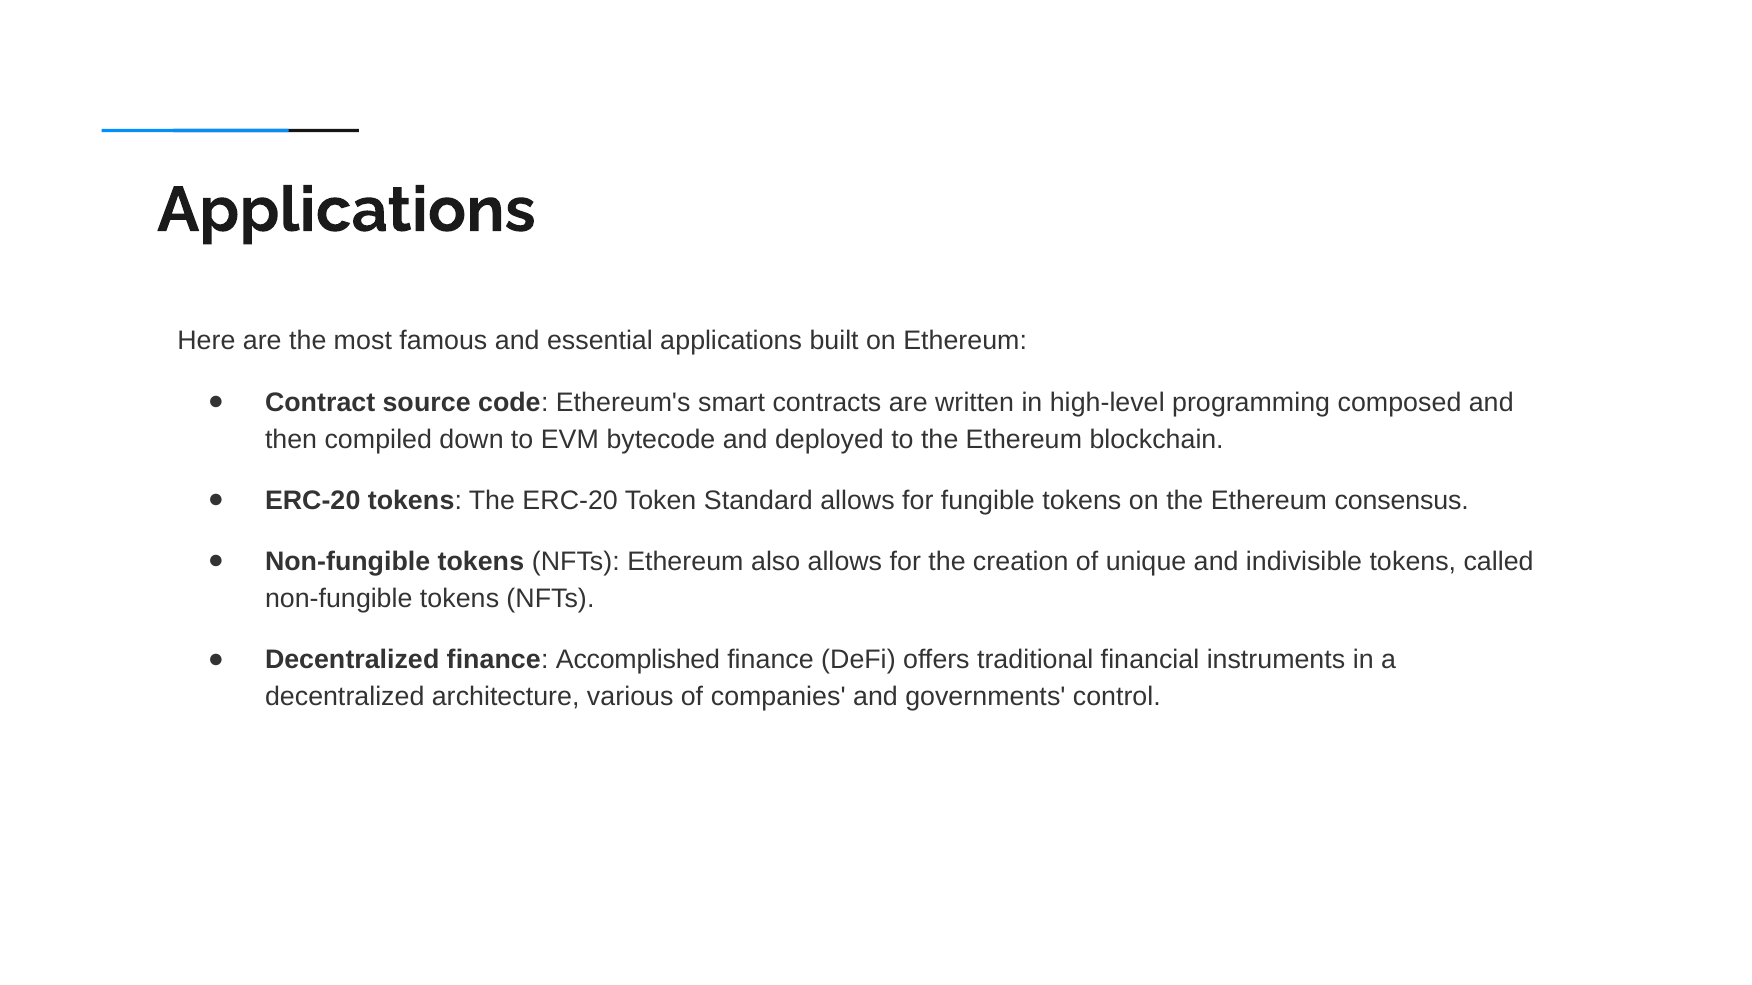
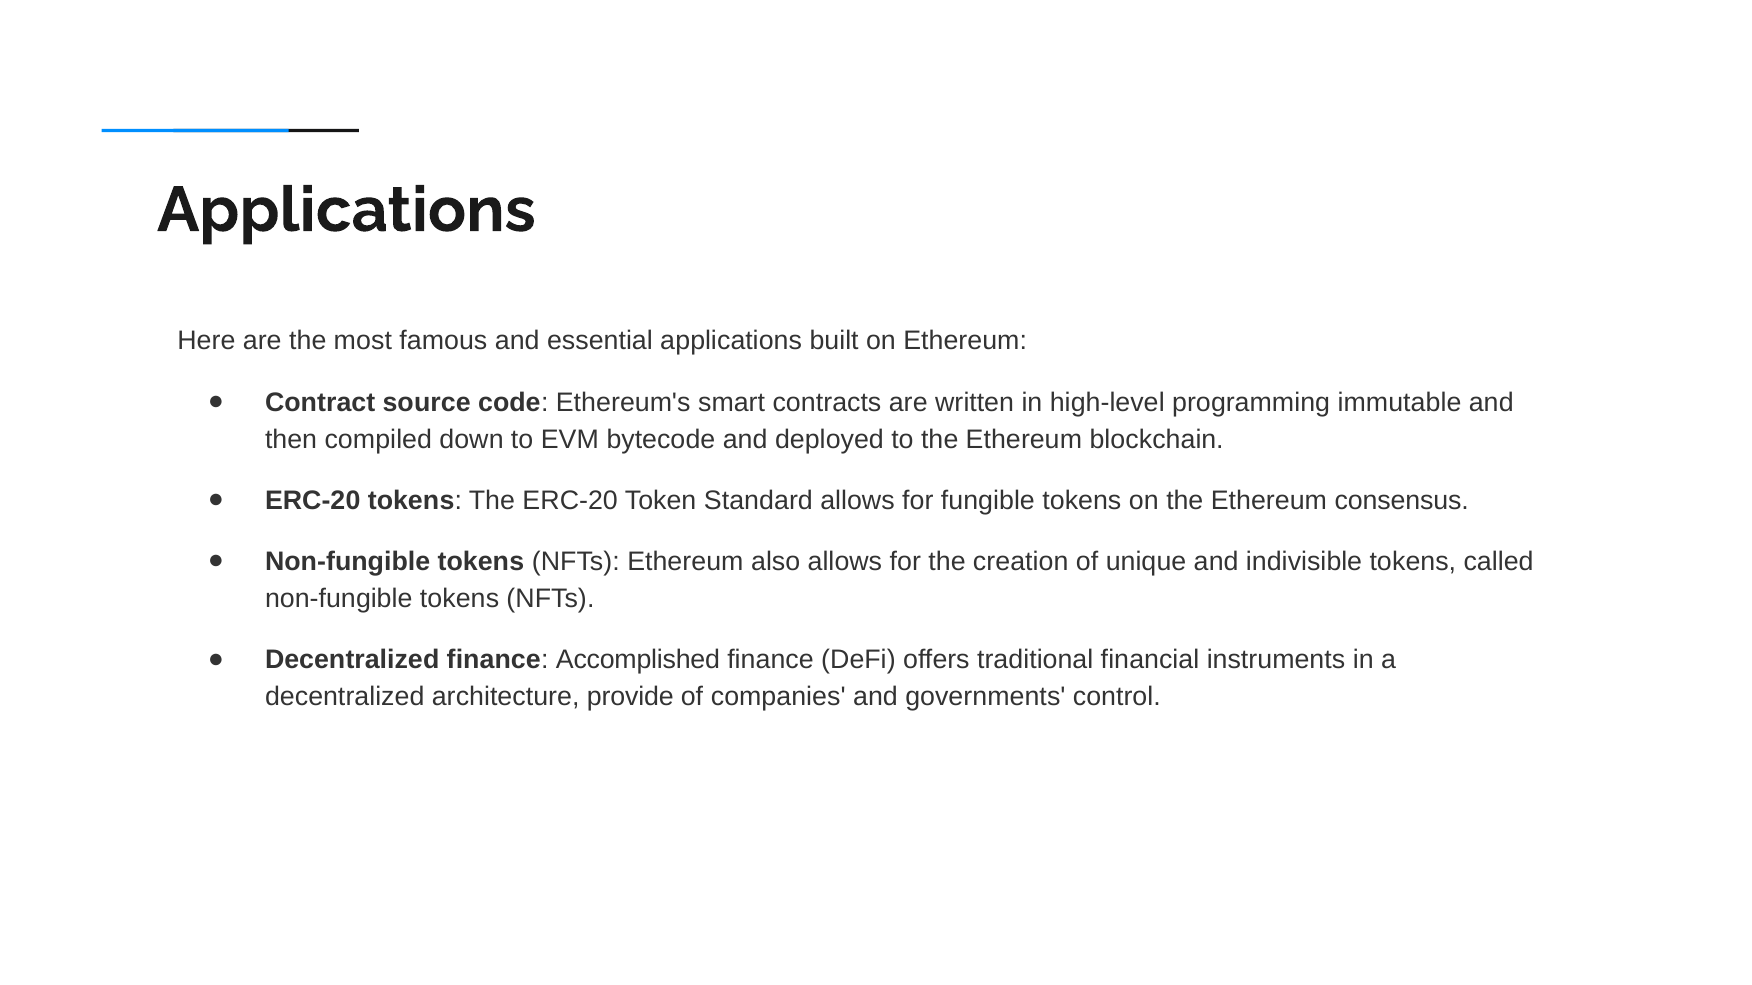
composed: composed -> immutable (1399, 403)
various: various -> provide (630, 697)
